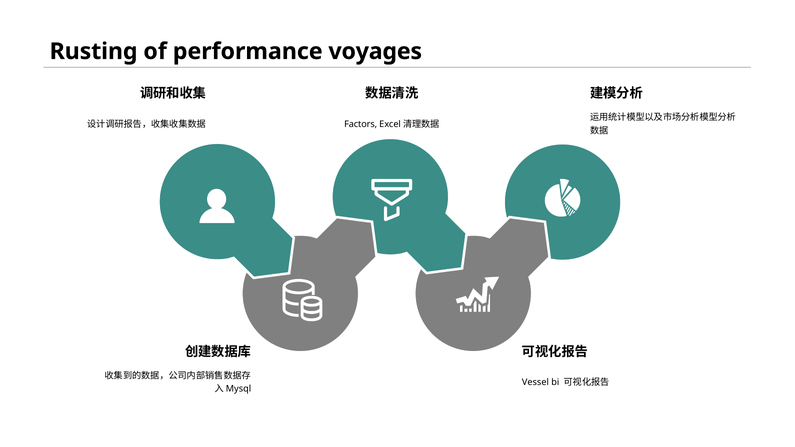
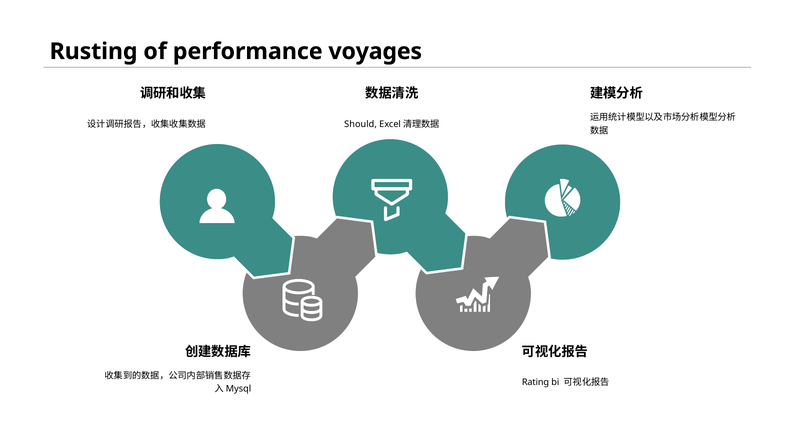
Factors: Factors -> Should (361, 124)
Vessel: Vessel -> Rating (535, 382)
